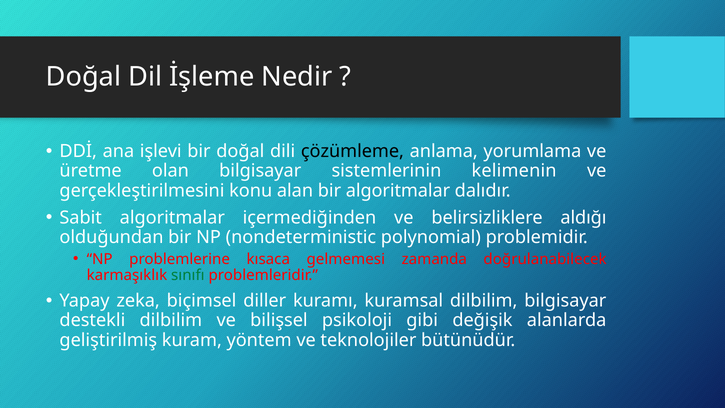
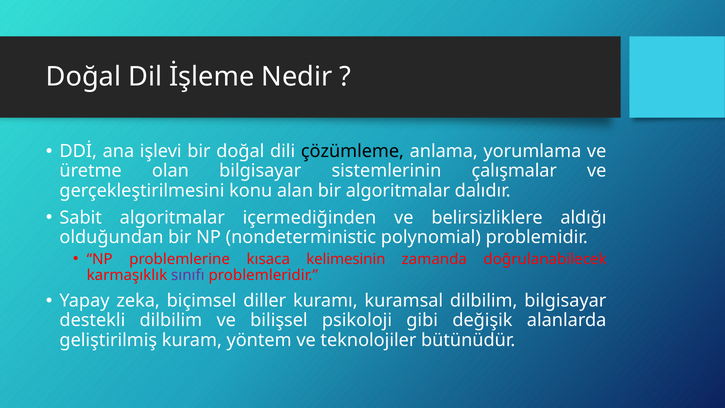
kelimenin: kelimenin -> çalışmalar (514, 171)
gelmemesi: gelmemesi -> kelimesinin (346, 259)
sınıfı colour: green -> purple (188, 275)
